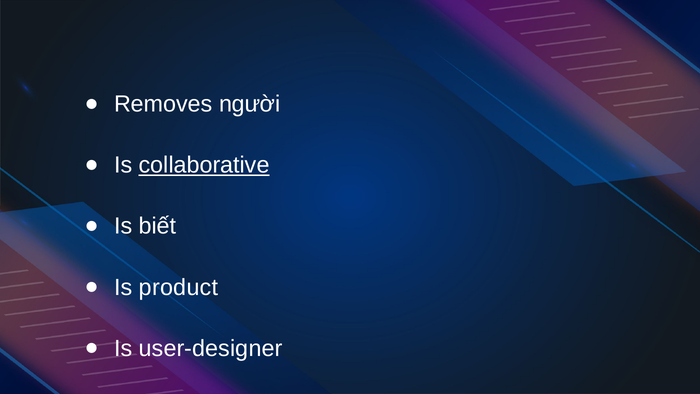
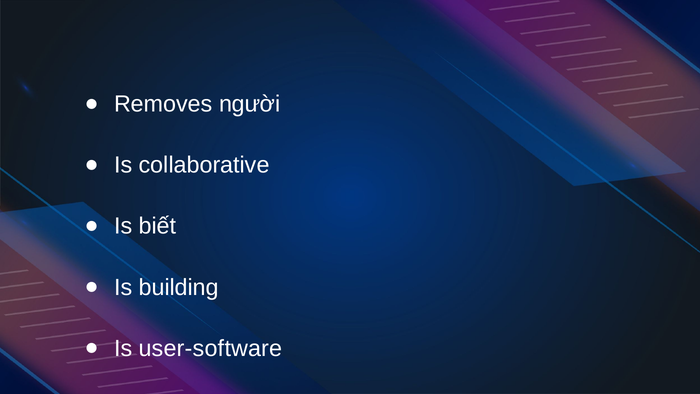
collaborative underline: present -> none (204, 165)
product: product -> building (179, 287)
user-designer: user-designer -> user-software (211, 348)
